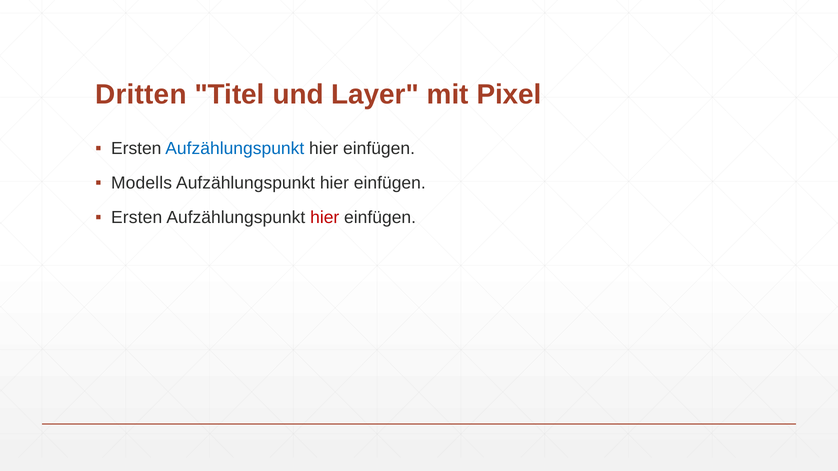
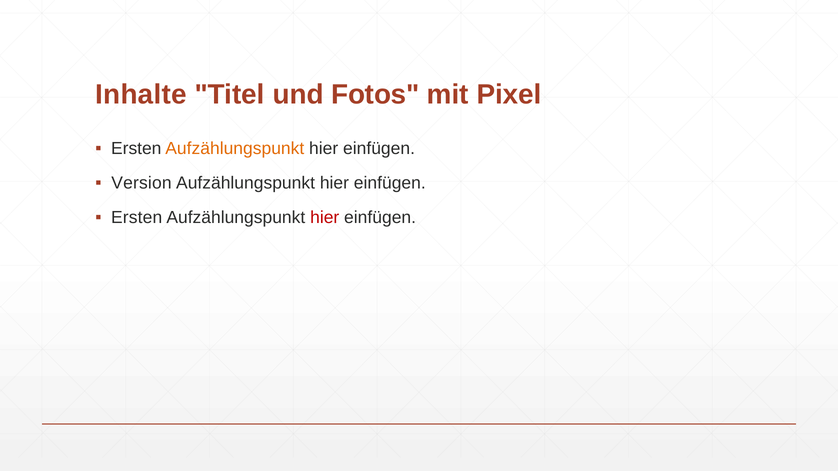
Dritten: Dritten -> Inhalte (141, 95)
Layer: Layer -> Fotos (375, 95)
Aufzählungspunkt colour: blue -> orange (235, 149)
Modells: Modells -> Version (141, 183)
